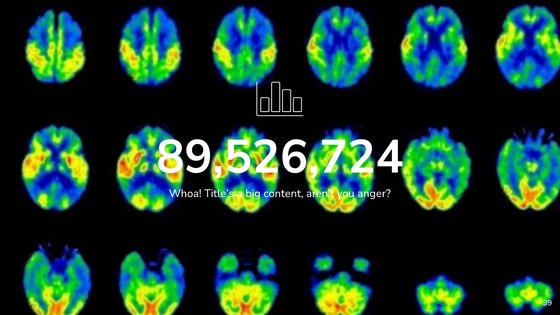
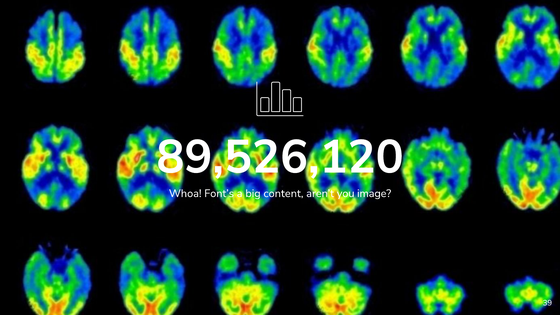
89,526,724: 89,526,724 -> 89,526,120 (280, 157)
Title’s: Title’s -> Font’s (219, 193)
anger: anger -> image (374, 193)
